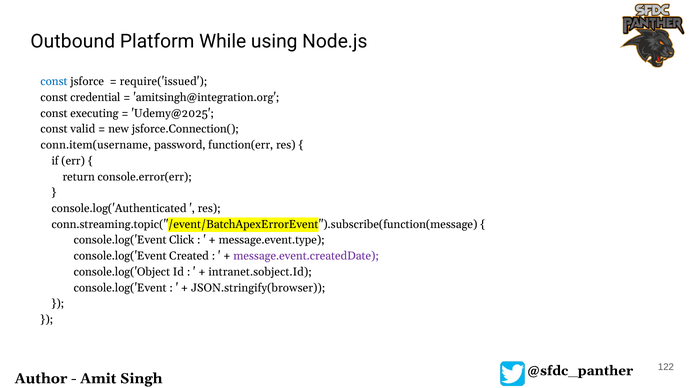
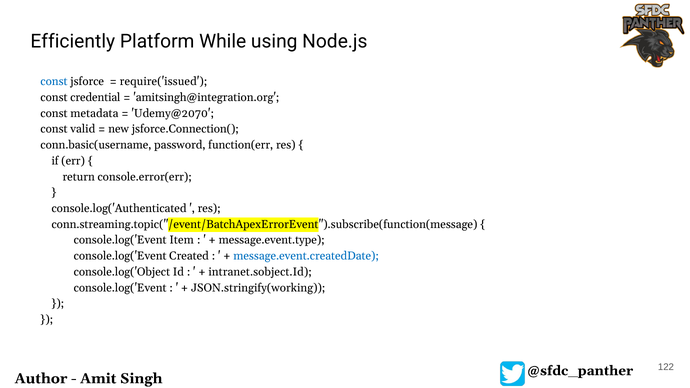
Outbound: Outbound -> Efficiently (73, 42)
executing: executing -> metadata (94, 113)
Udemy@2025: Udemy@2025 -> Udemy@2070 (173, 113)
conn.item(username: conn.item(username -> conn.basic(username (96, 145)
Click: Click -> Item (182, 240)
message.event.createdDate colour: purple -> blue (306, 256)
JSON.stringify(browser: JSON.stringify(browser -> JSON.stringify(working (258, 288)
